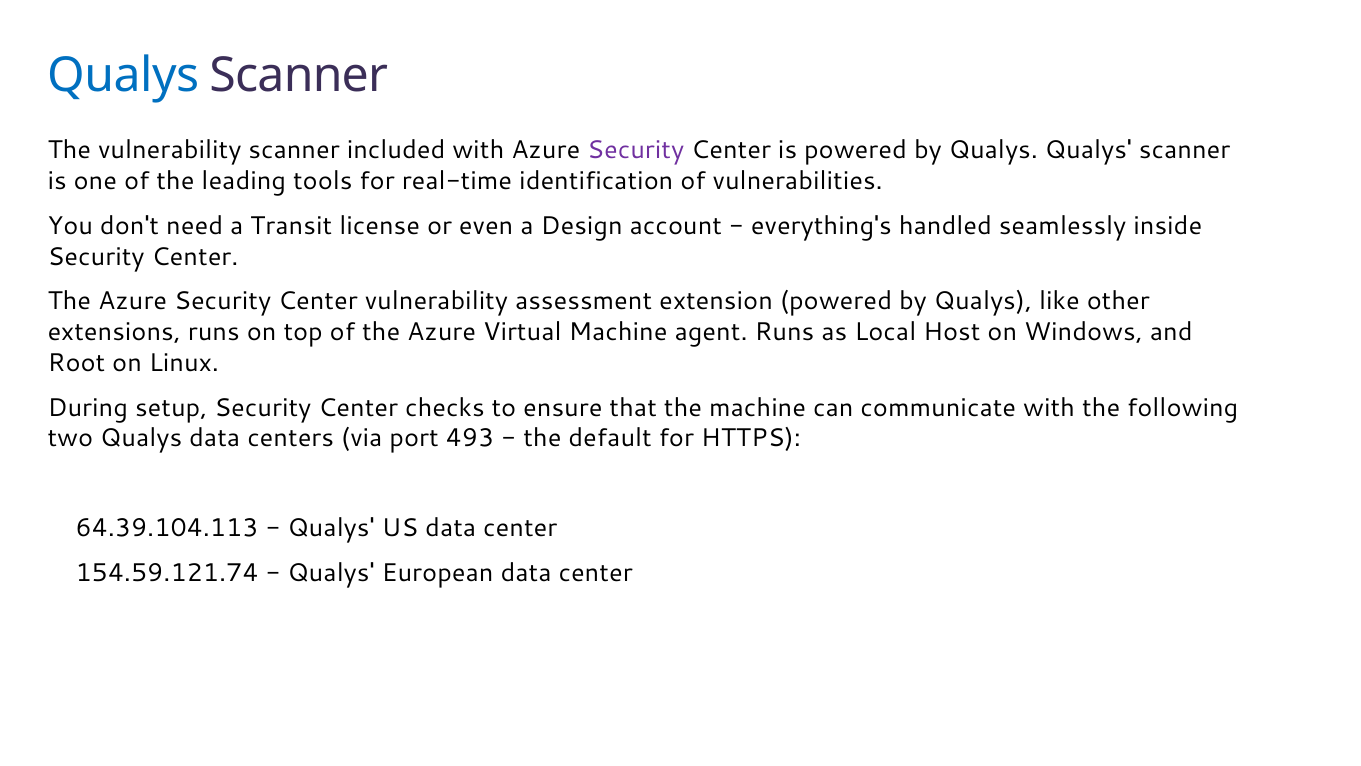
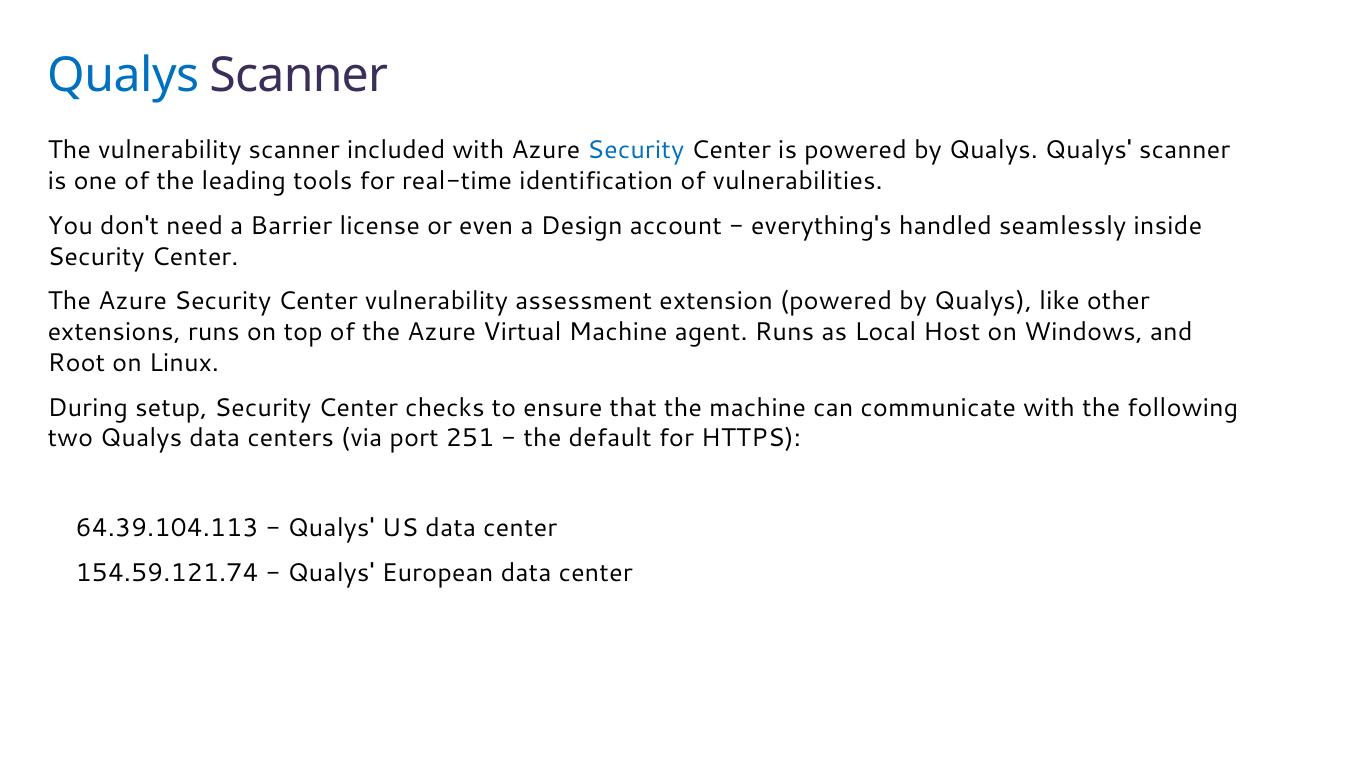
Security colour: purple -> blue (636, 150)
Transit: Transit -> Barrier (291, 226)
493: 493 -> 251 (470, 438)
